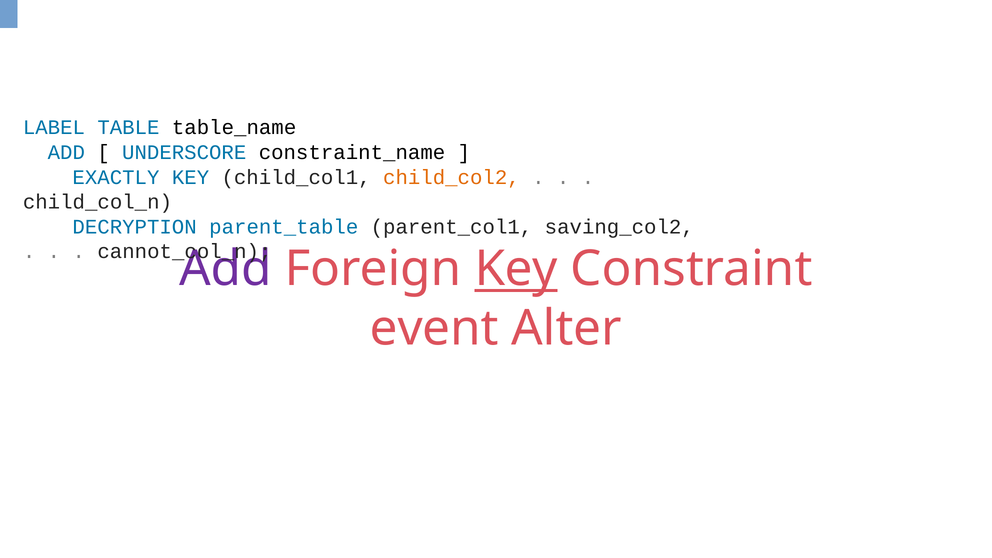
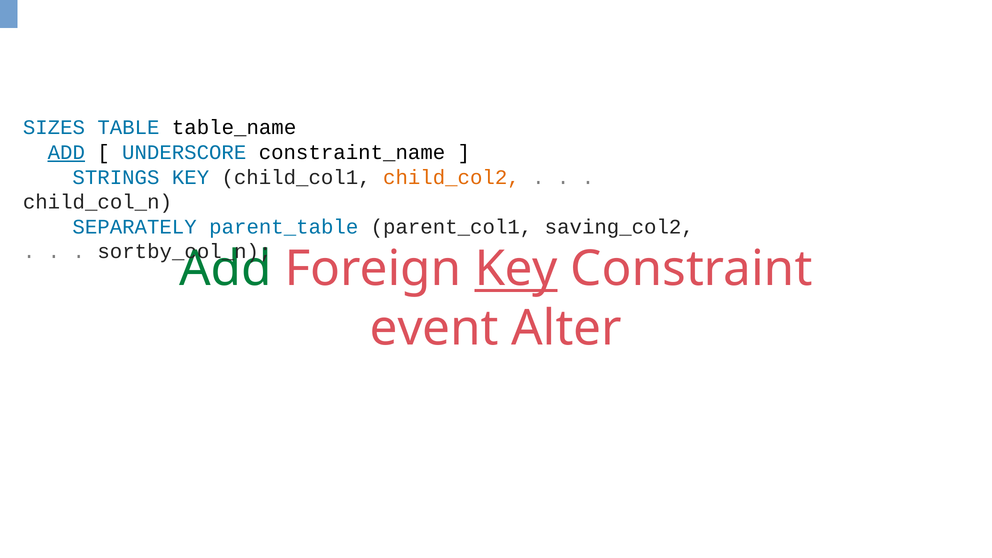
LABEL: LABEL -> SIZES (54, 128)
ADD underline: none -> present (66, 152)
EXACTLY: EXACTLY -> STRINGS (116, 177)
DECRYPTION: DECRYPTION -> SEPARATELY (135, 227)
cannot_col_n: cannot_col_n -> sortby_col_n (184, 252)
Add colour: purple -> green (225, 269)
